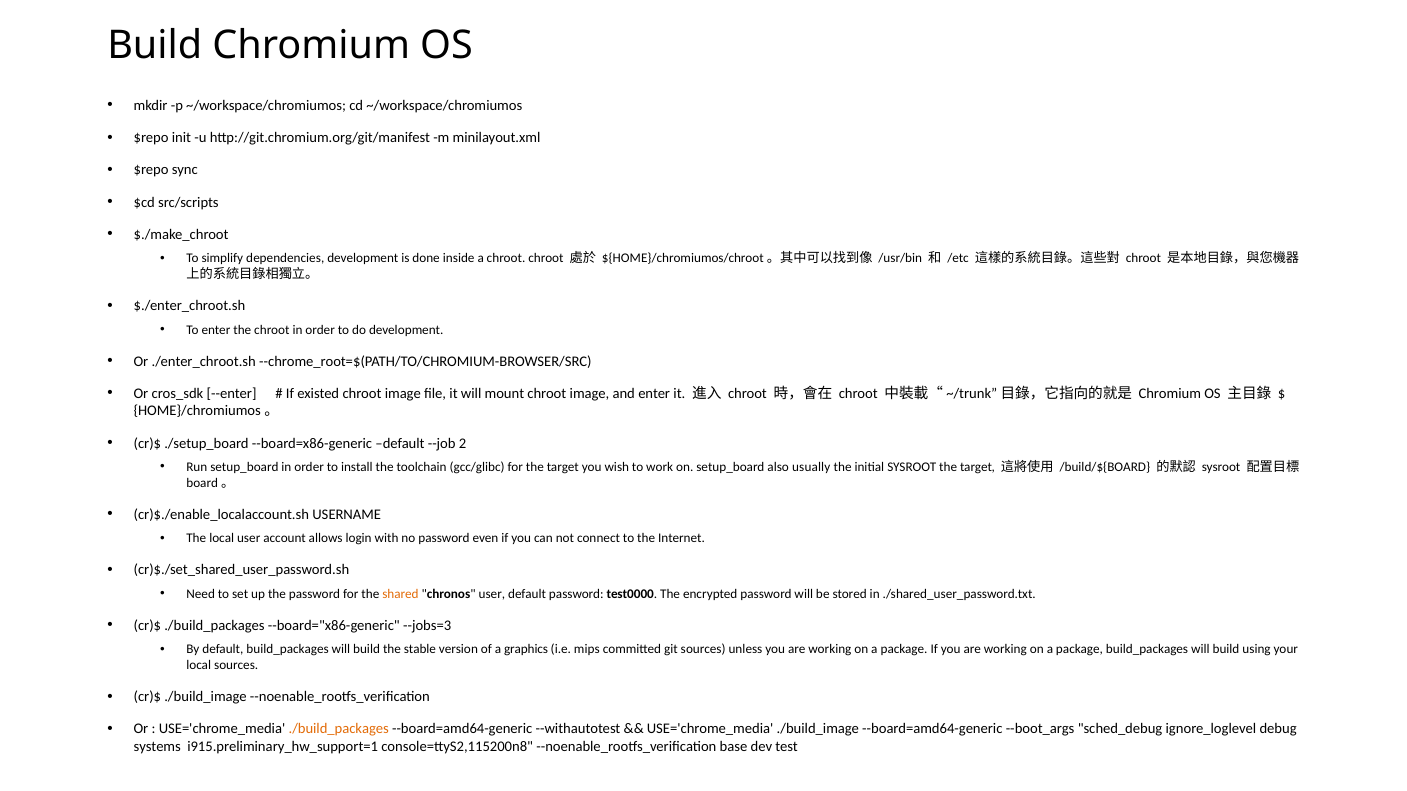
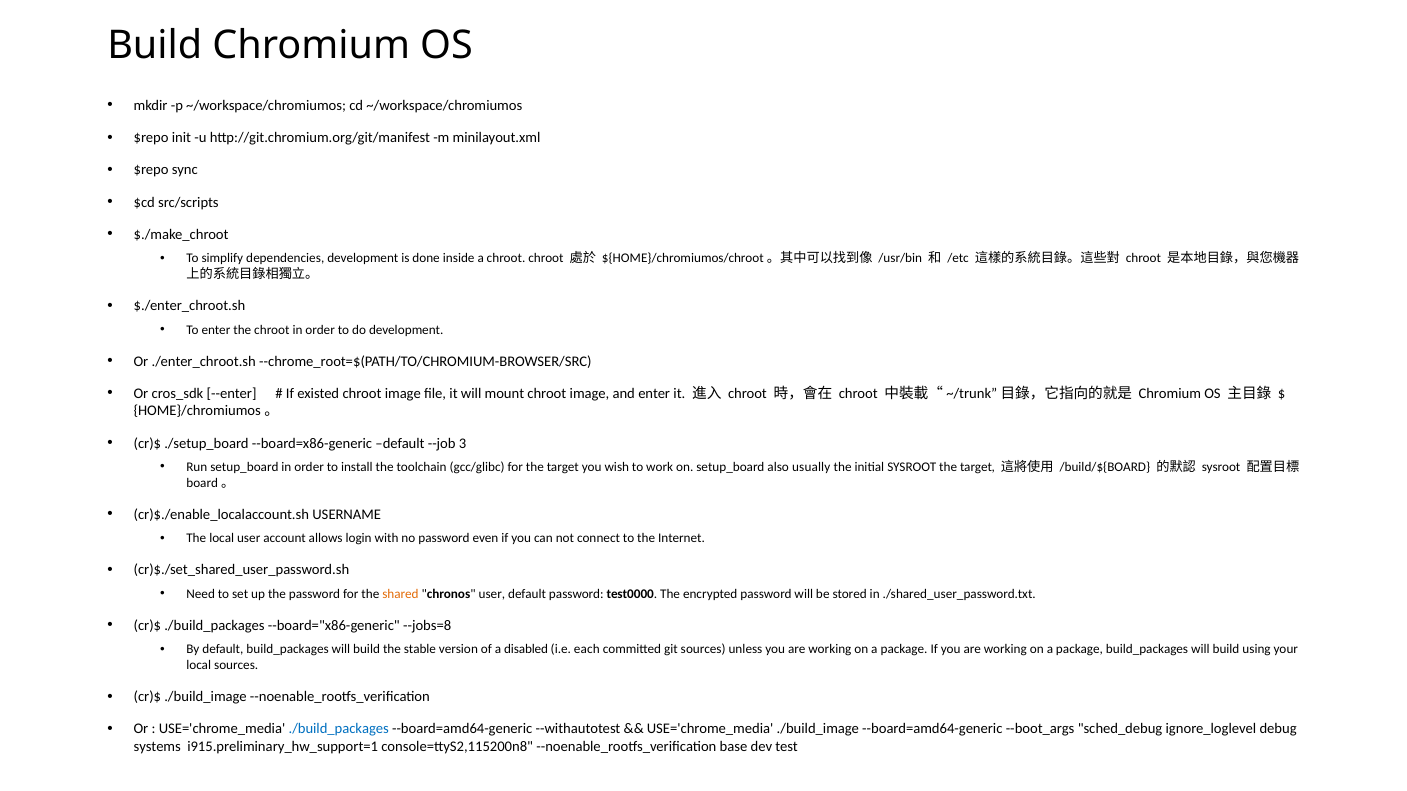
2: 2 -> 3 (463, 444)
--jobs=3: --jobs=3 -> --jobs=8 (427, 626)
graphics: graphics -> disabled (526, 650)
mips: mips -> each (587, 650)
./build_packages colour: orange -> blue (339, 730)
